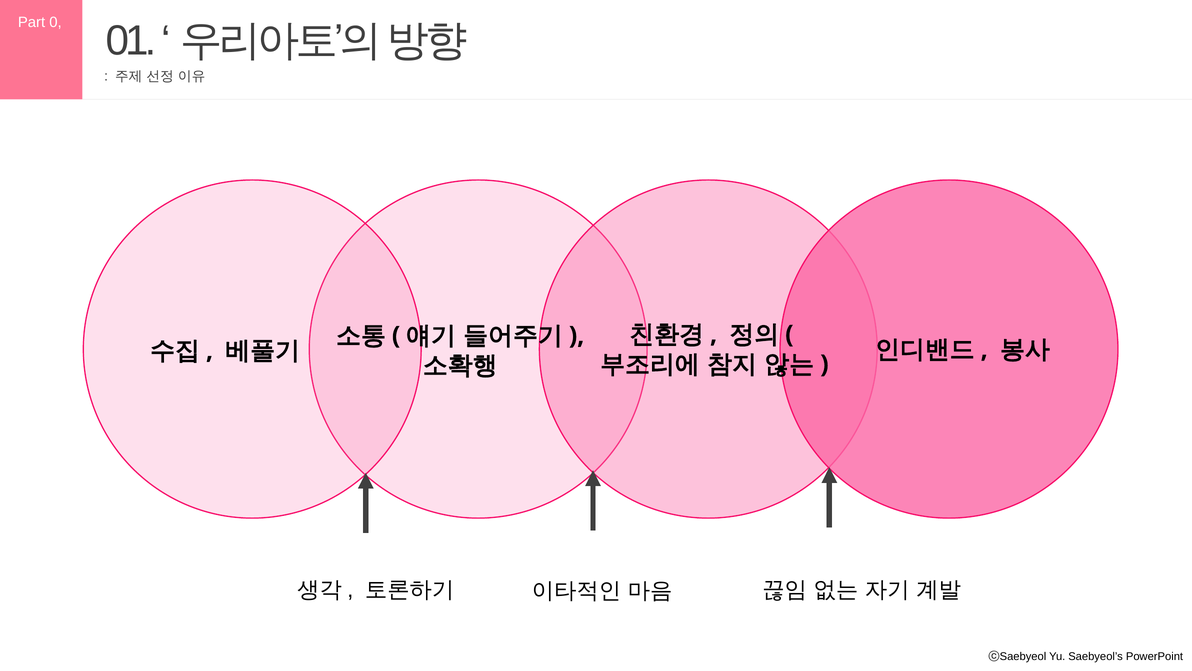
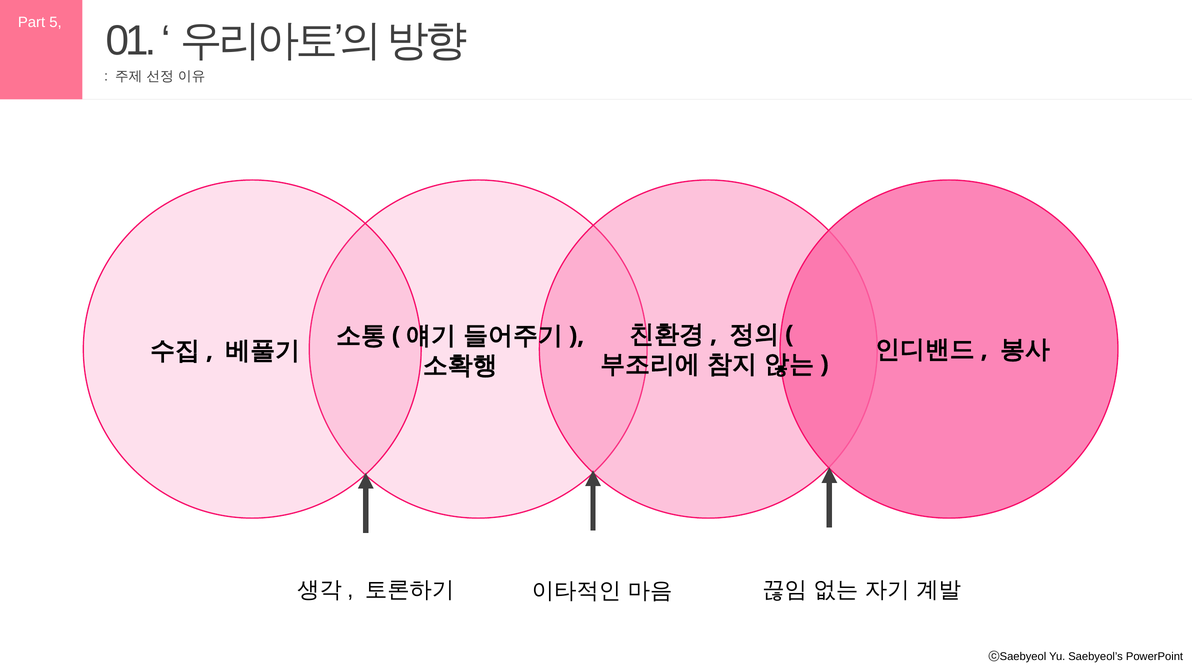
0: 0 -> 5 (55, 22)
